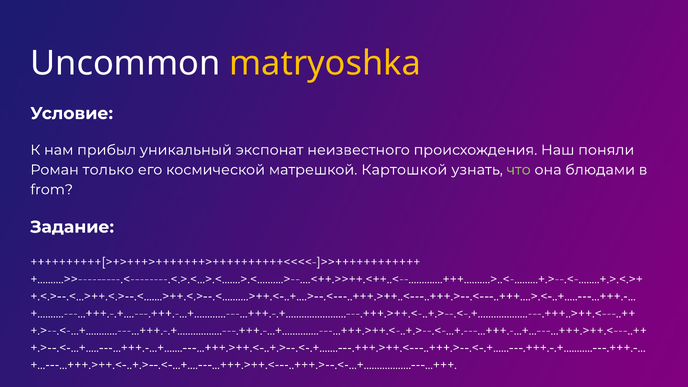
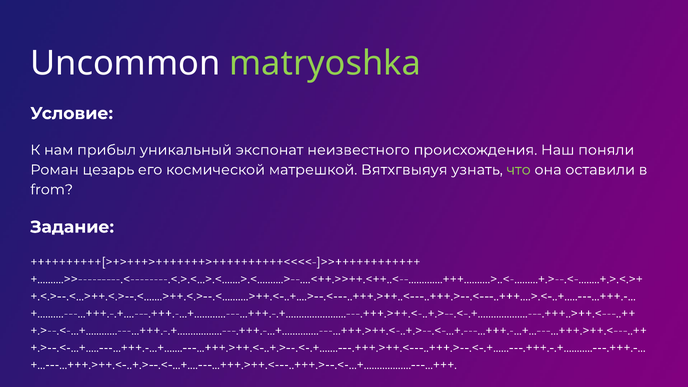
matryoshka colour: yellow -> light green (325, 63)
только: только -> цезарь (108, 170)
Картошкой: Картошкой -> Вятхгвыяуя (404, 170)
блюдами: блюдами -> оставили (600, 170)
